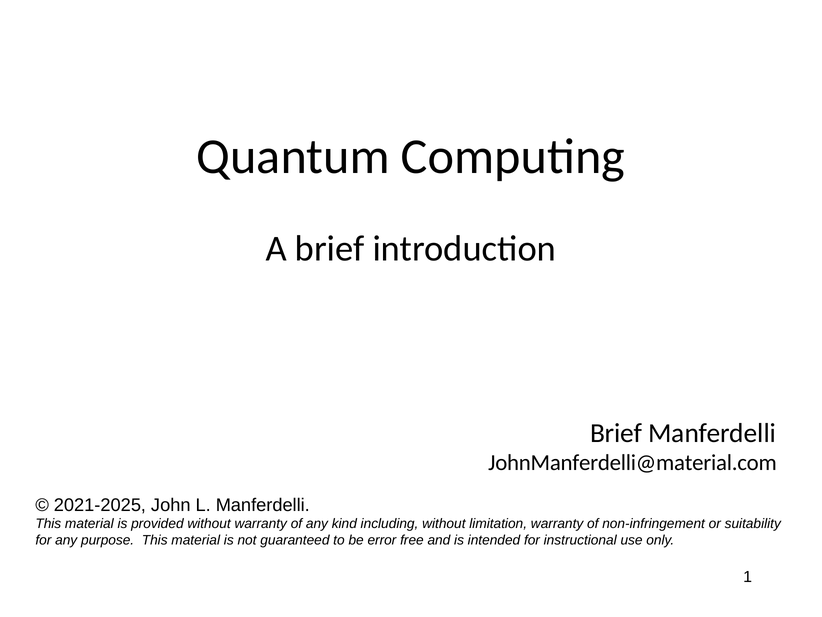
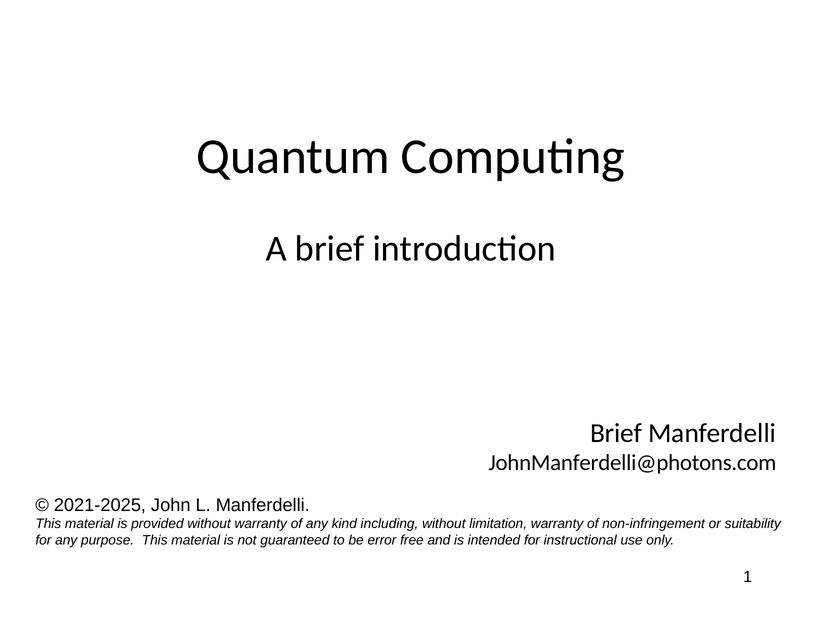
JohnManferdelli@material.com: JohnManferdelli@material.com -> JohnManferdelli@photons.com (632, 463)
